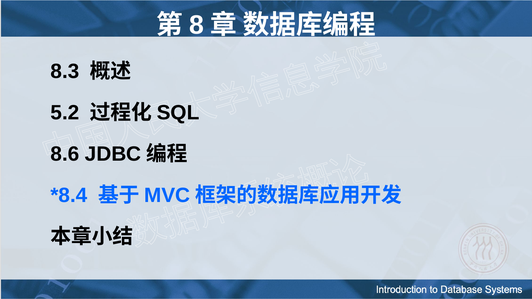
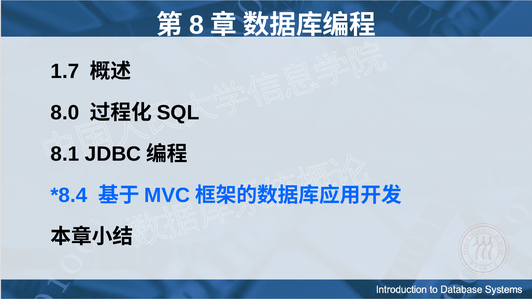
8.3: 8.3 -> 1.7 (65, 71)
5.2: 5.2 -> 8.0 (65, 113)
8.6: 8.6 -> 8.1 (65, 154)
